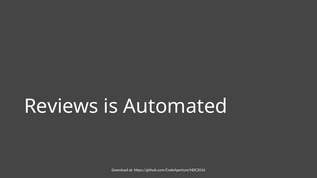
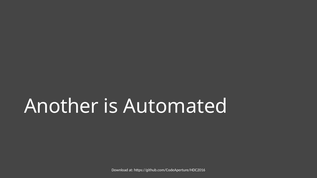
Reviews: Reviews -> Another (61, 107)
